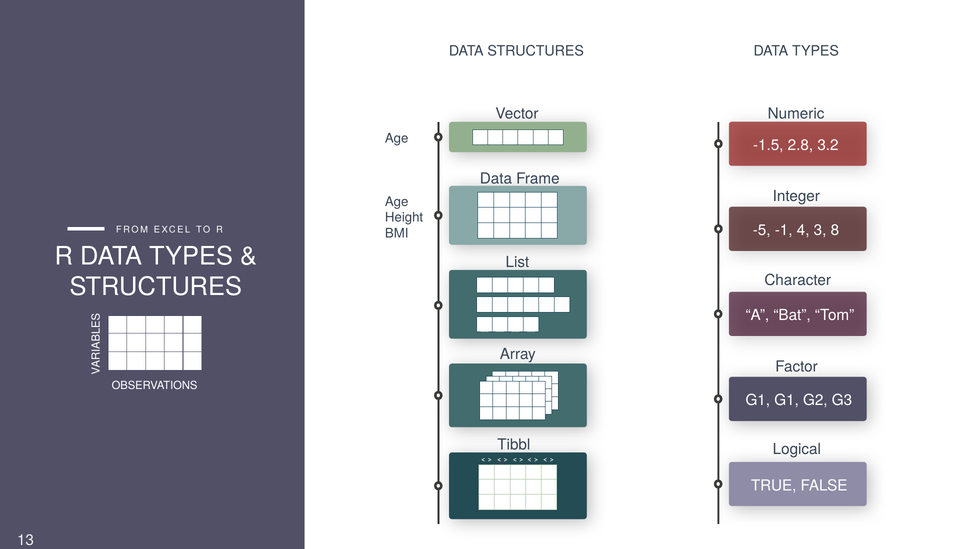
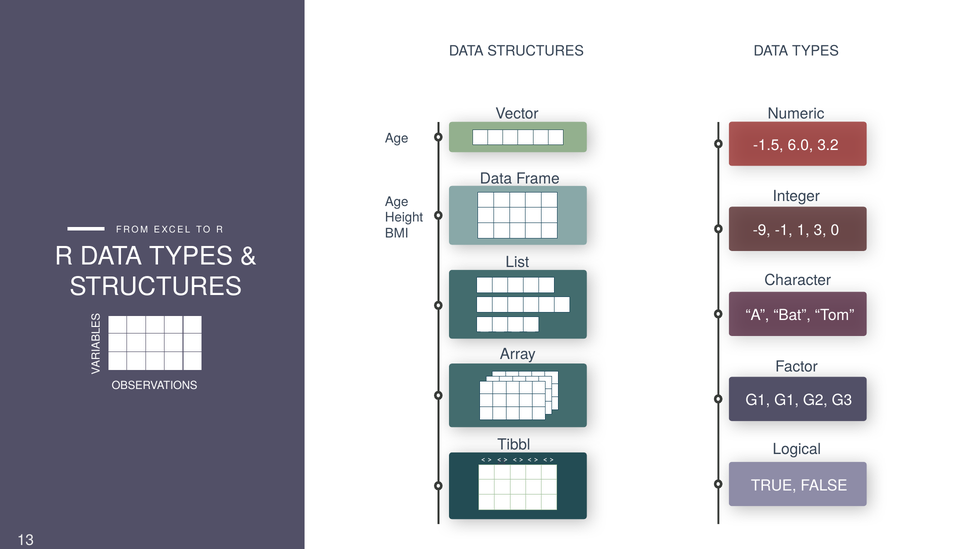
2.8: 2.8 -> 6.0 (800, 145)
-5: -5 -> -9 (762, 230)
4: 4 -> 1 (803, 230)
8: 8 -> 0 (835, 230)
